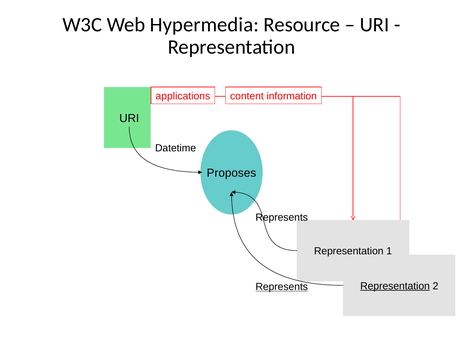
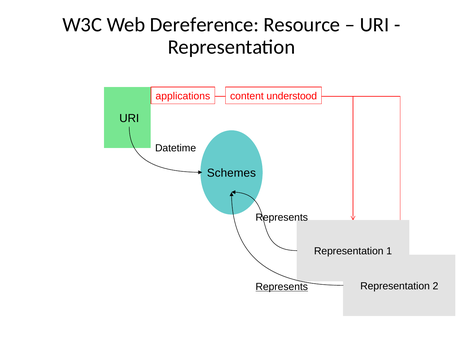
Hypermedia: Hypermedia -> Dereference (204, 25)
information: information -> understood (292, 96)
Proposes: Proposes -> Schemes (231, 173)
Representation underline: present -> none (395, 286)
